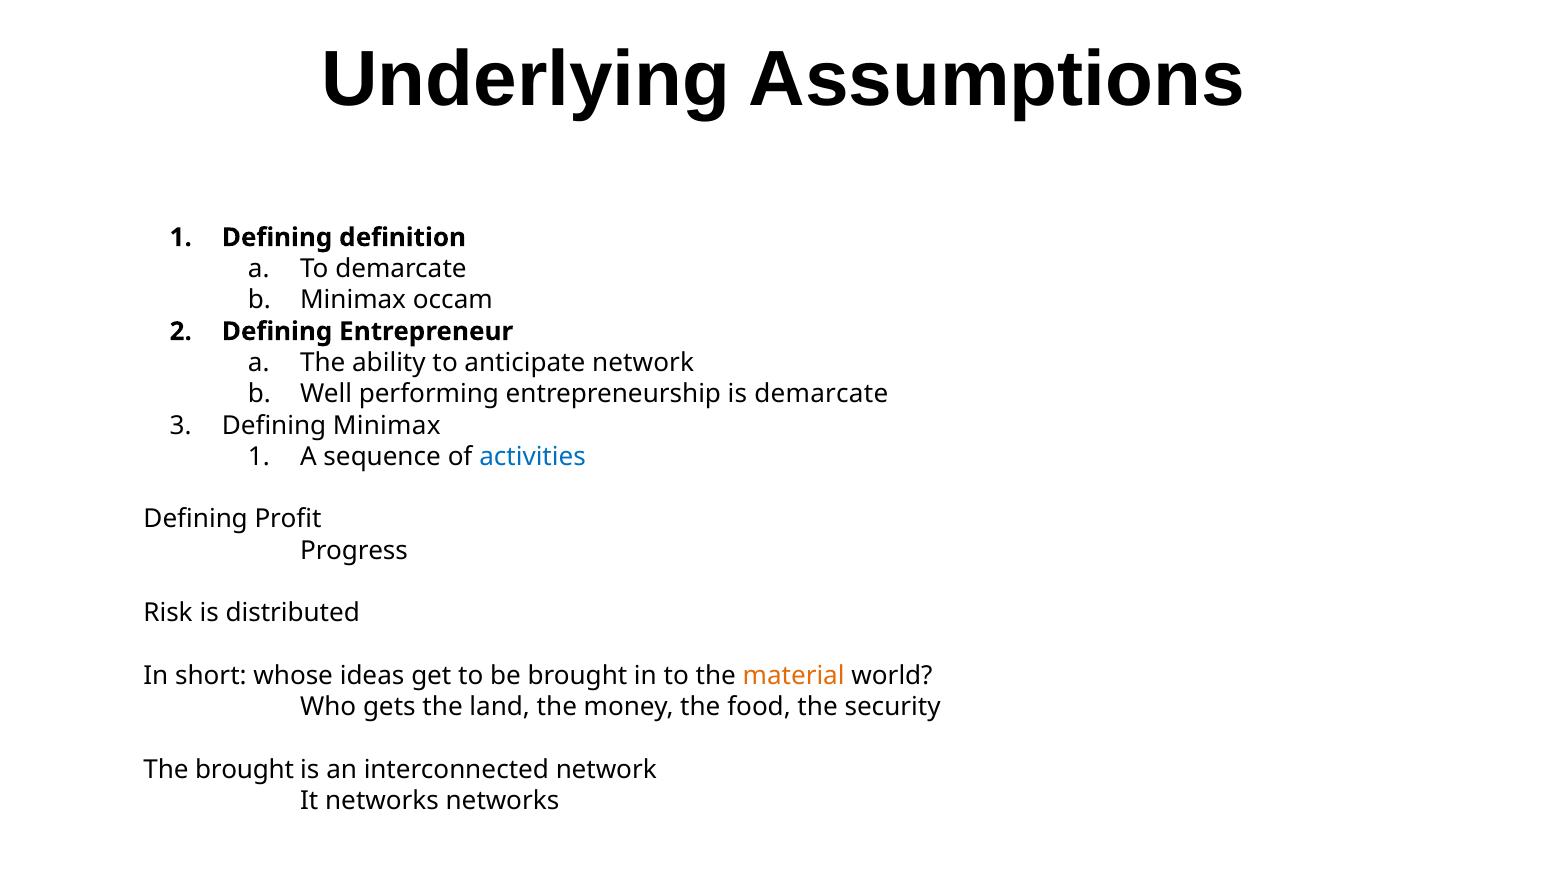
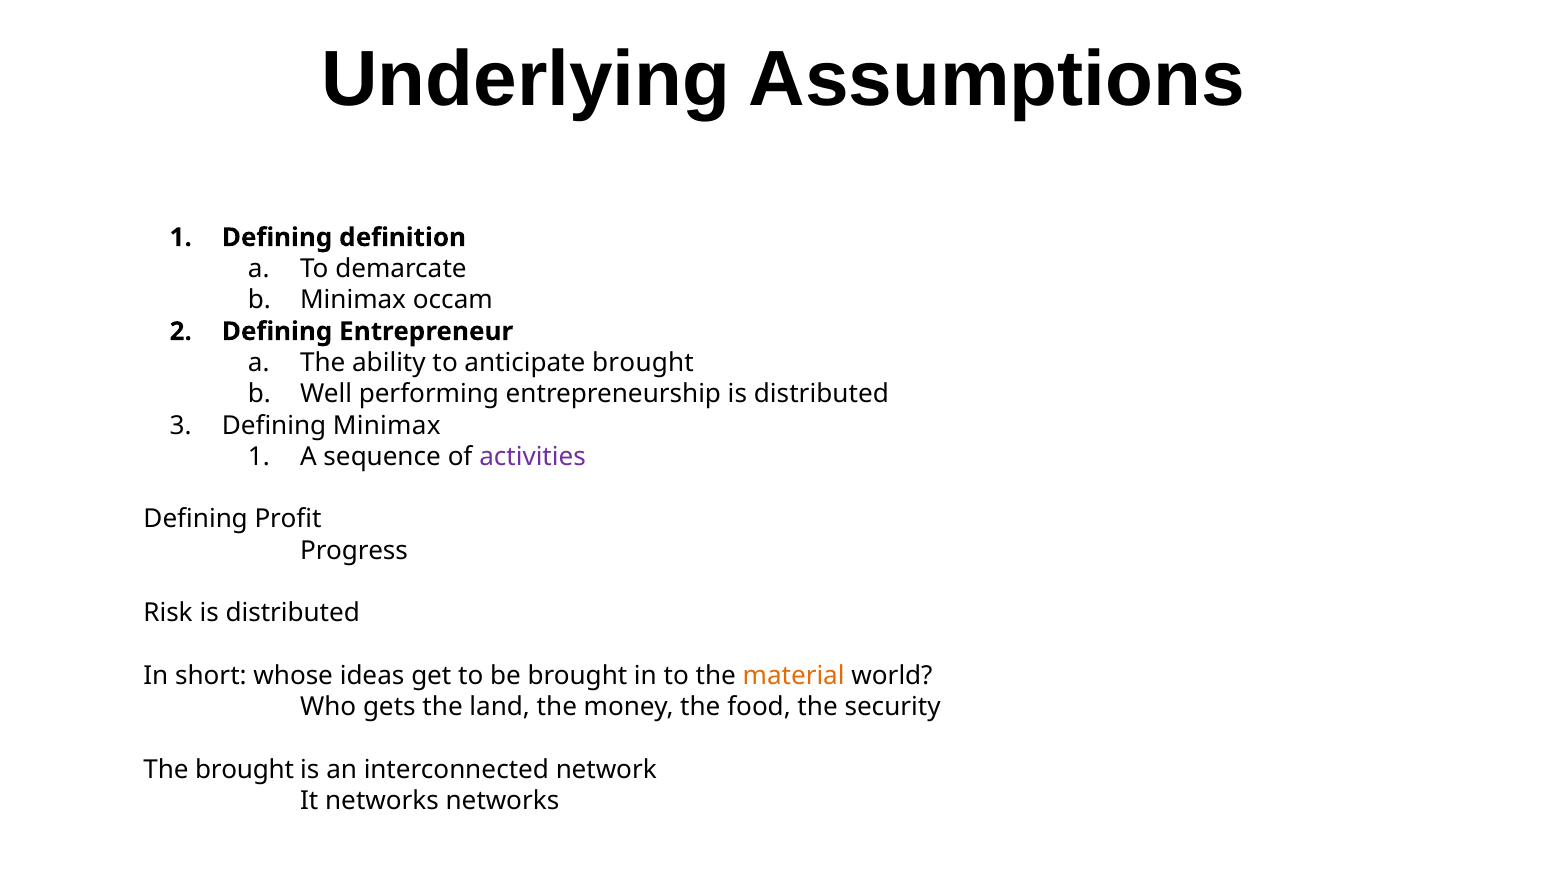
anticipate network: network -> brought (643, 363)
entrepreneurship is demarcate: demarcate -> distributed (821, 394)
activities colour: blue -> purple (533, 457)
